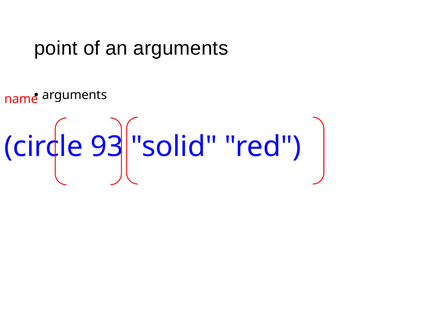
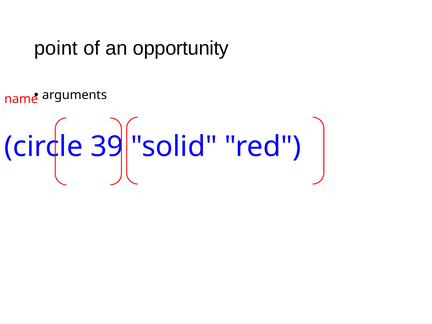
an arguments: arguments -> opportunity (181, 48)
93: 93 -> 39 (107, 147)
